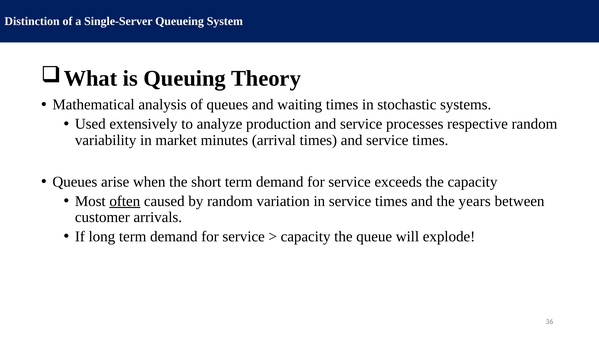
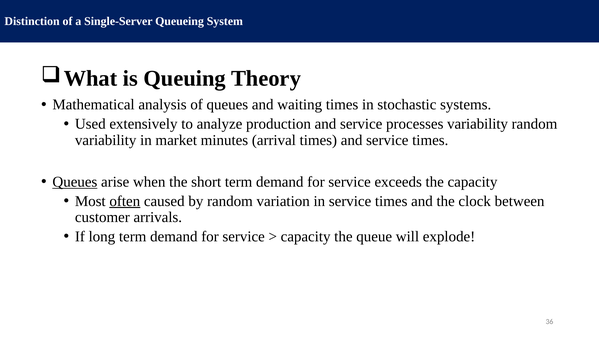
processes respective: respective -> variability (478, 124)
Queues underline: none -> present (75, 182)
years: years -> clock (475, 201)
